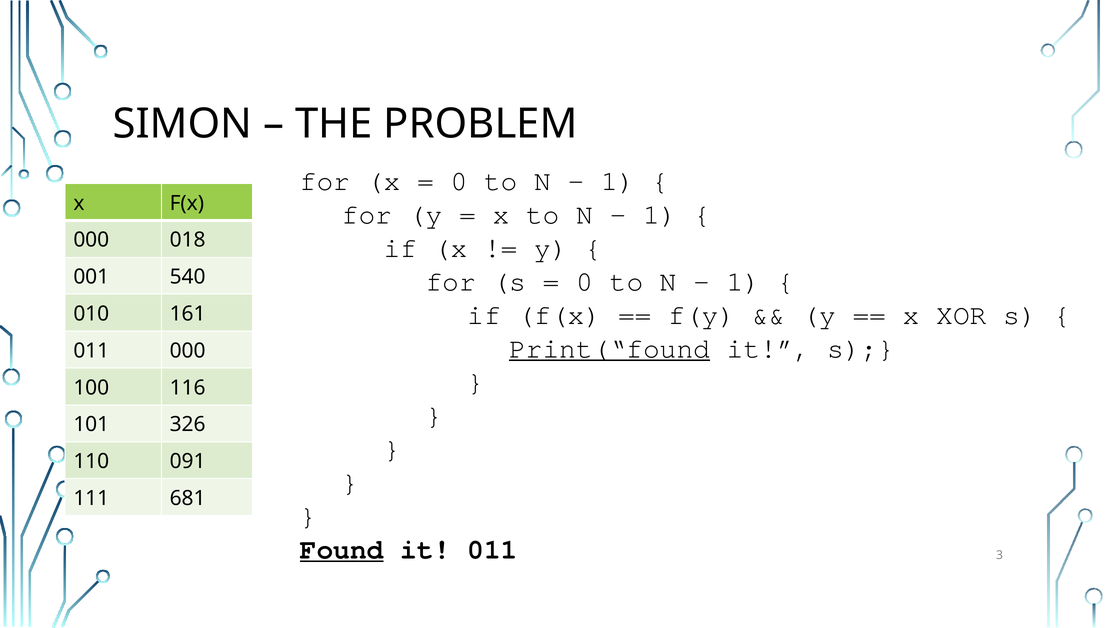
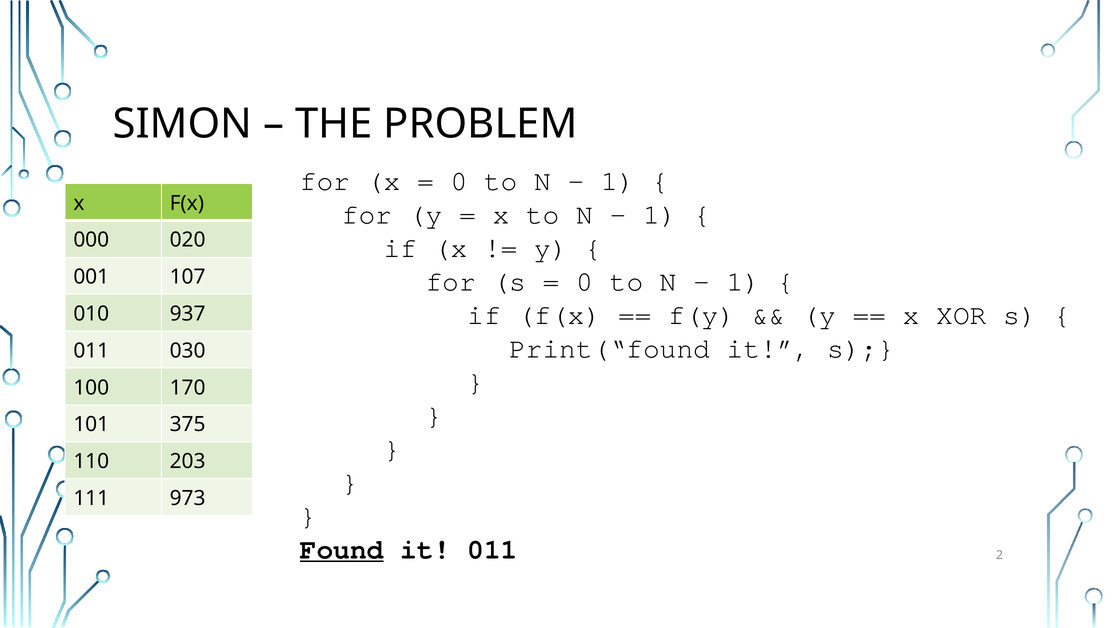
018: 018 -> 020 (188, 240)
540: 540 -> 107 (188, 277)
161: 161 -> 937 (188, 314)
Print(“found underline: present -> none (610, 348)
011 000: 000 -> 030 (188, 351)
116: 116 -> 170 (188, 387)
326: 326 -> 375 (188, 424)
091: 091 -> 203 (188, 461)
681: 681 -> 973 (188, 498)
3: 3 -> 2 (1000, 555)
